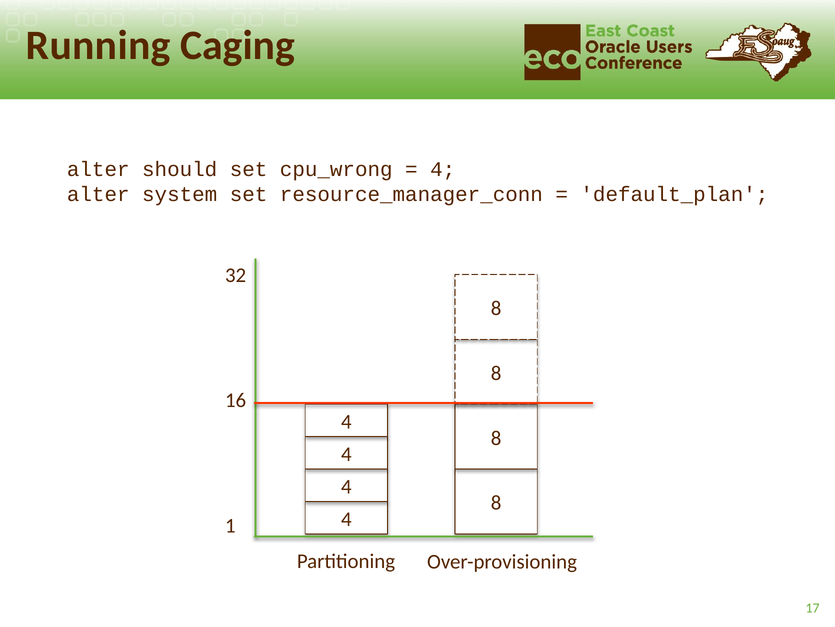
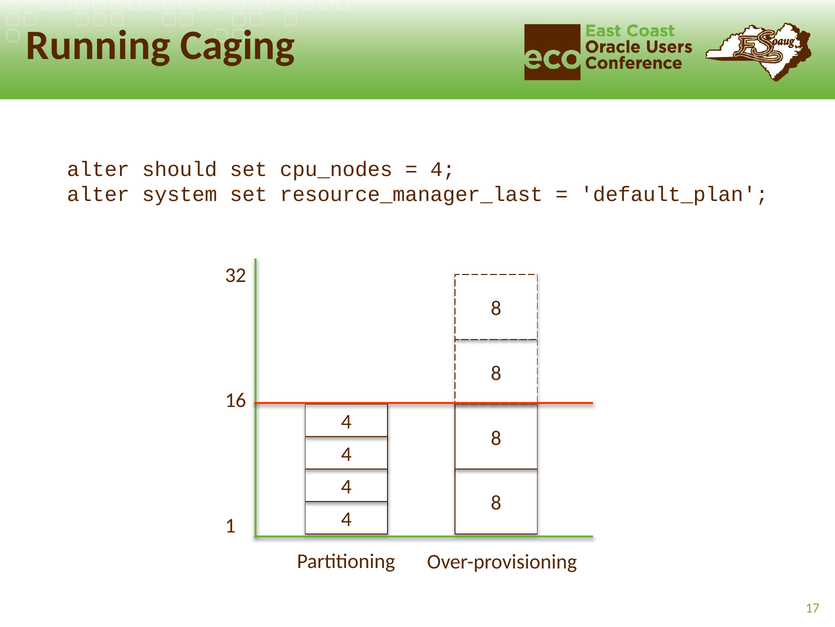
cpu_wrong: cpu_wrong -> cpu_nodes (336, 169)
resource_manager_conn: resource_manager_conn -> resource_manager_last (411, 194)
